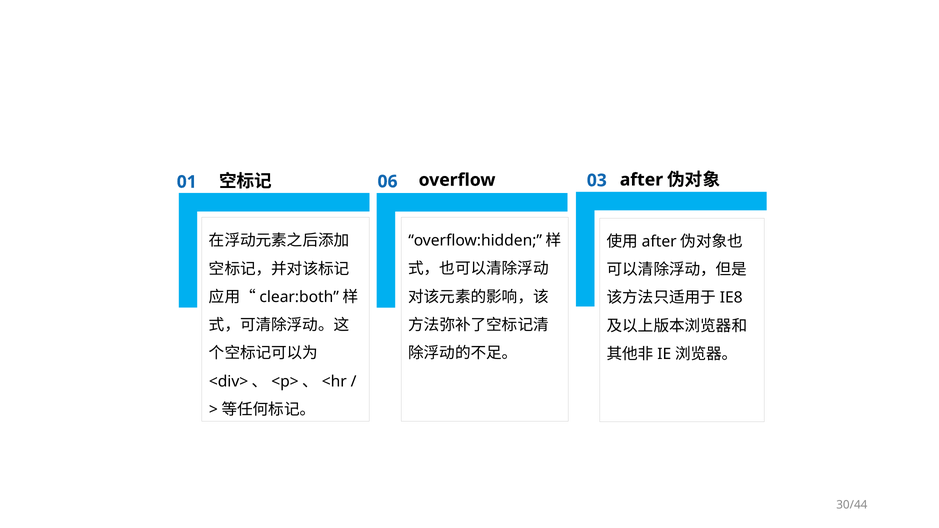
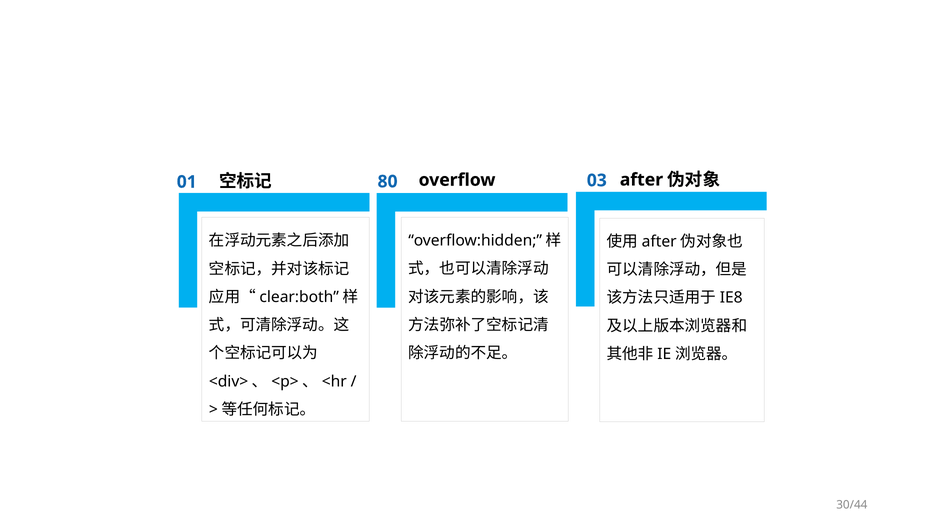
06: 06 -> 80 (388, 182)
